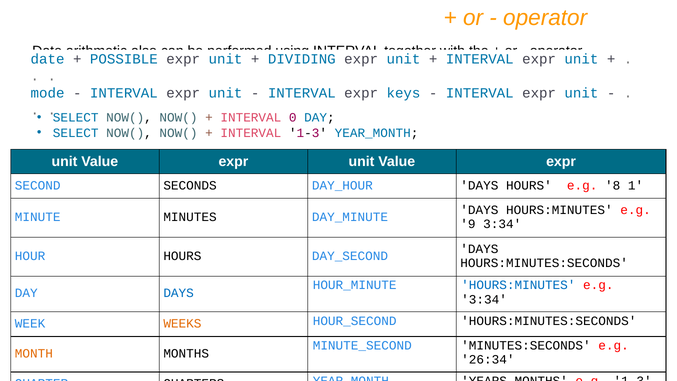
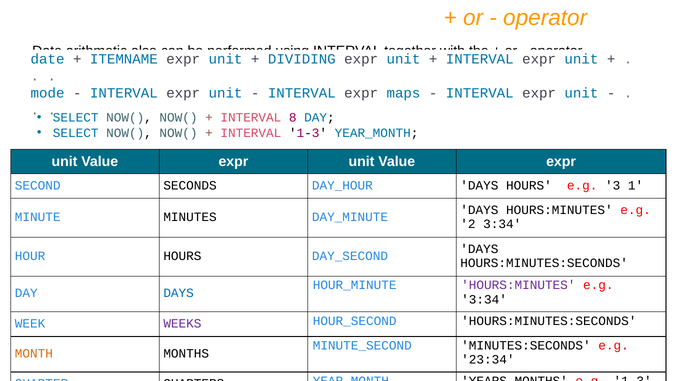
POSSIBLE: POSSIBLE -> ITEMNAME (124, 59)
keys: keys -> maps (403, 93)
0: 0 -> 8 (293, 118)
8: 8 -> 3 (613, 185)
9: 9 -> 2 (468, 224)
HOURS:MINUTES colour: blue -> purple (518, 285)
WEEKS colour: orange -> purple (182, 323)
26:34: 26:34 -> 23:34 (488, 360)
